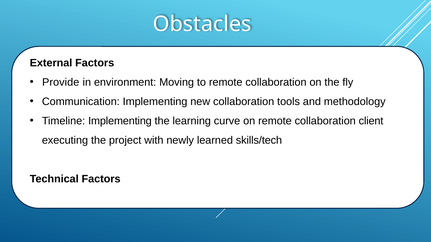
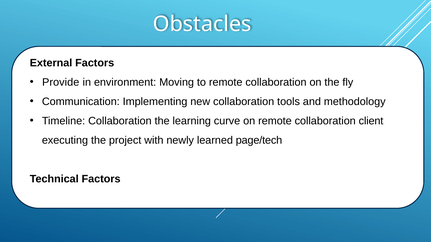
Timeline Implementing: Implementing -> Collaboration (120, 121)
skills/tech: skills/tech -> page/tech (259, 141)
